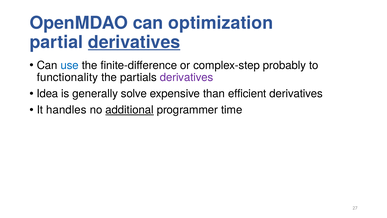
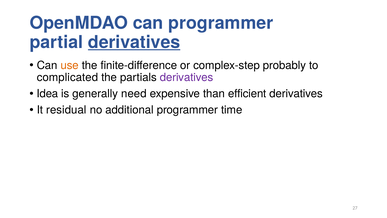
can optimization: optimization -> programmer (221, 23)
use colour: blue -> orange (70, 65)
functionality: functionality -> complicated (67, 77)
solve: solve -> need (134, 94)
handles: handles -> residual (66, 110)
additional underline: present -> none (130, 110)
